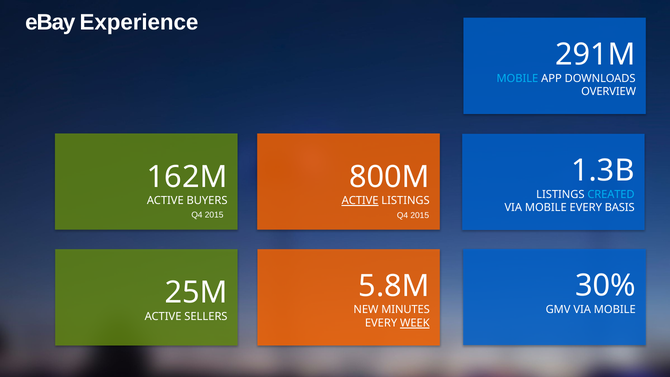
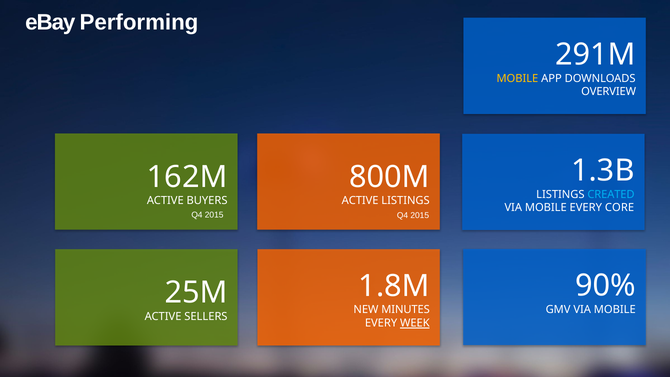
Experience: Experience -> Performing (139, 23)
MOBILE colour: light blue -> yellow (517, 78)
ACTIVE underline: present -> none (360, 201)
BASIS: BASIS -> CORE (620, 208)
30%: 30% -> 90% (605, 286)
5.8M: 5.8M -> 1.8M (394, 286)
